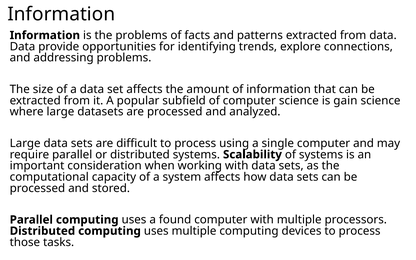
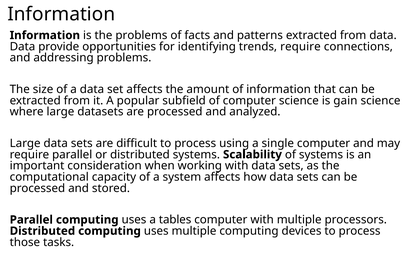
trends explore: explore -> require (300, 47)
found: found -> tables (175, 220)
